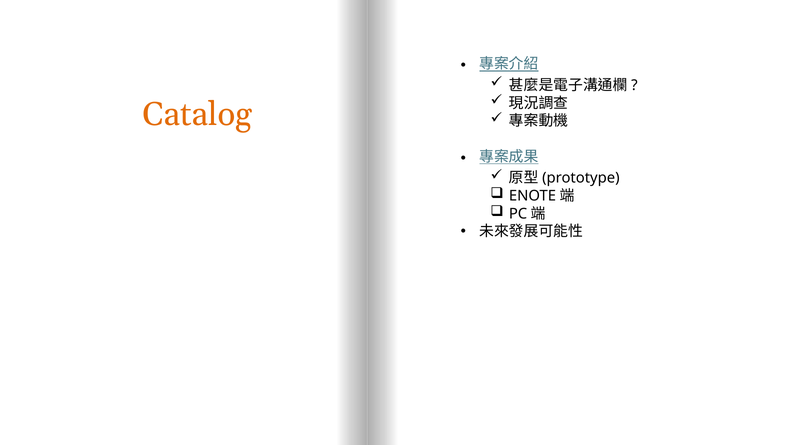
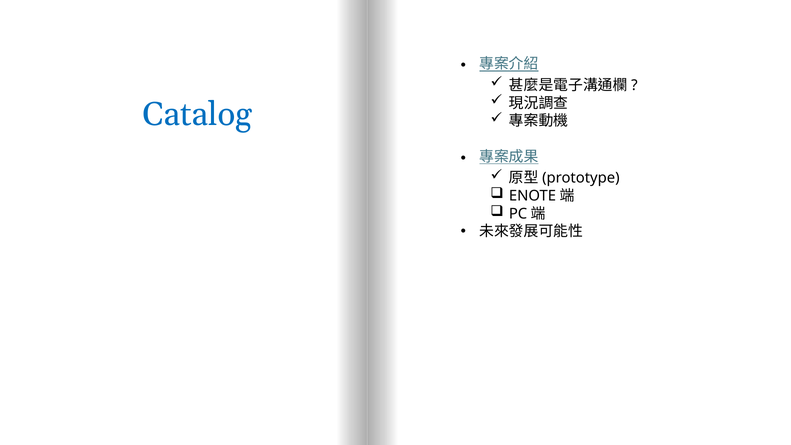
Catalog colour: orange -> blue (197, 114)
